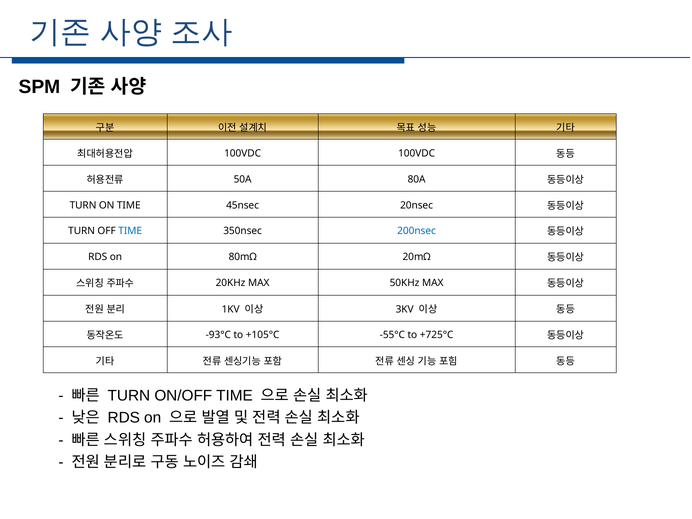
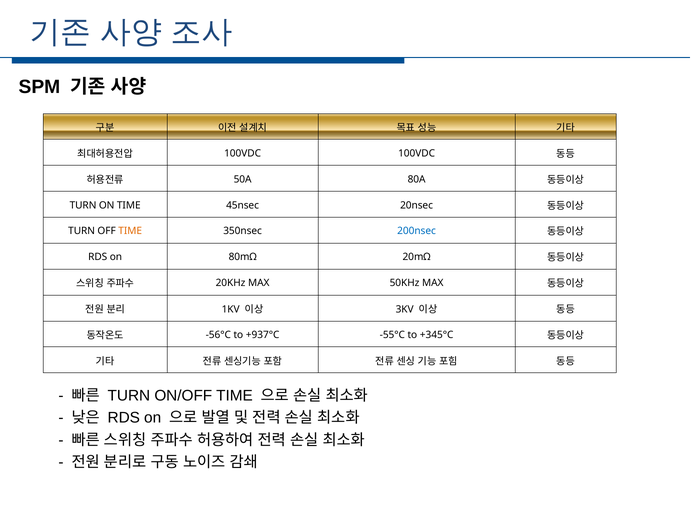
TIME colour: blue -> orange (130, 231)
-93°C: -93°C -> -56°C (218, 335)
+105°C: +105°C -> +937°C (263, 335)
+725°C: +725°C -> +345°C (437, 335)
